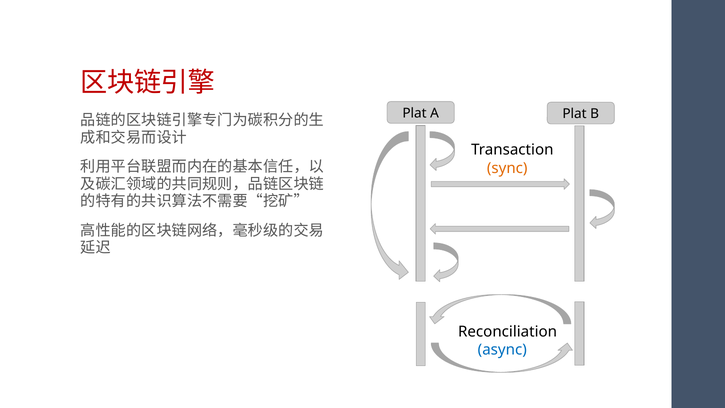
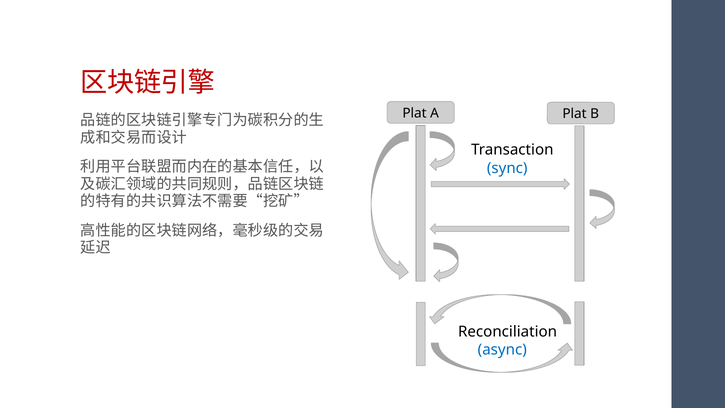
sync colour: orange -> blue (507, 168)
